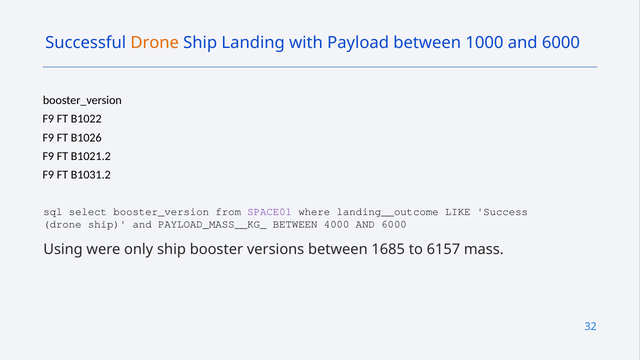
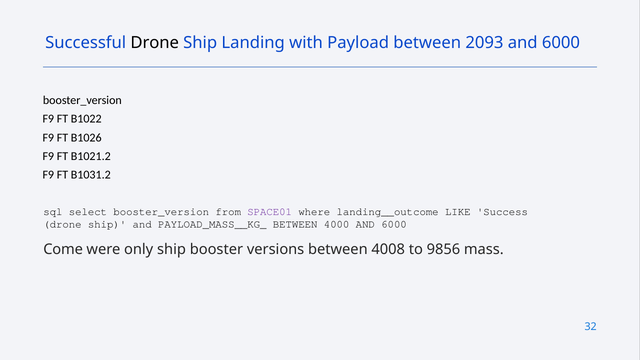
Drone colour: orange -> black (155, 43)
1000: 1000 -> 2093 (484, 43)
Using: Using -> Come (63, 249)
1685: 1685 -> 4008 (388, 249)
6157: 6157 -> 9856 (443, 249)
